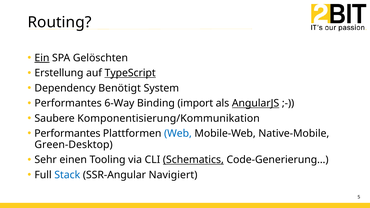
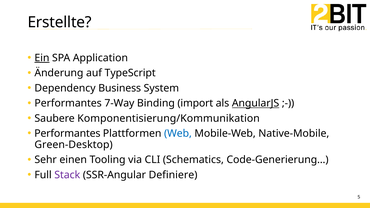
Routing: Routing -> Erstellte (60, 22)
Gelöschten: Gelöschten -> Application (100, 58)
Erstellung: Erstellung -> Änderung (59, 73)
TypeScript underline: present -> none (130, 73)
Benötigt: Benötigt -> Business (120, 88)
6-Way: 6-Way -> 7-Way (119, 103)
Schematics underline: present -> none (193, 160)
Stack colour: blue -> purple (67, 175)
Navigiert: Navigiert -> Definiere (173, 175)
